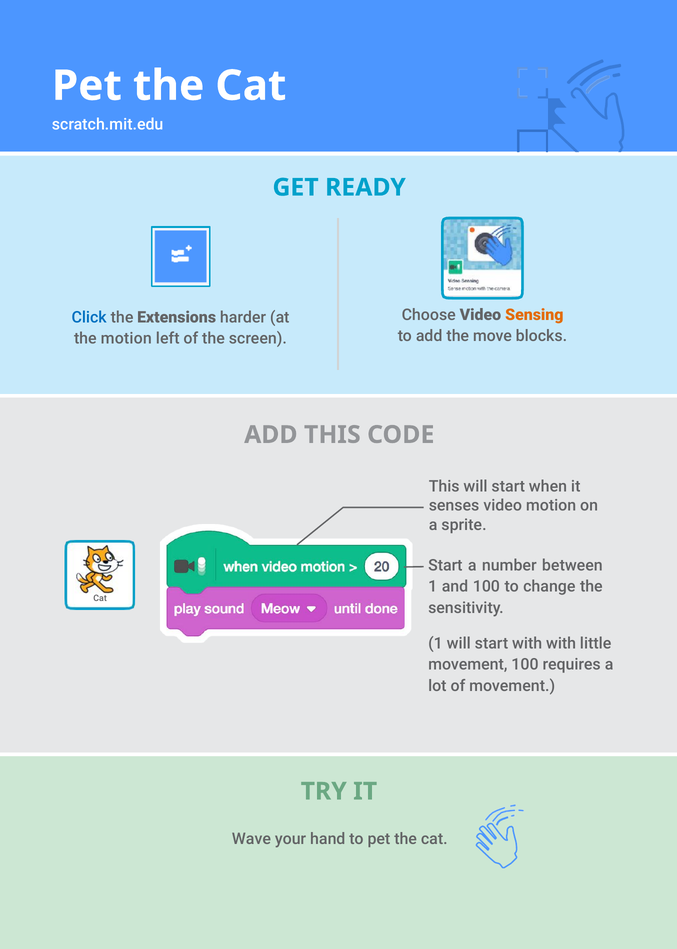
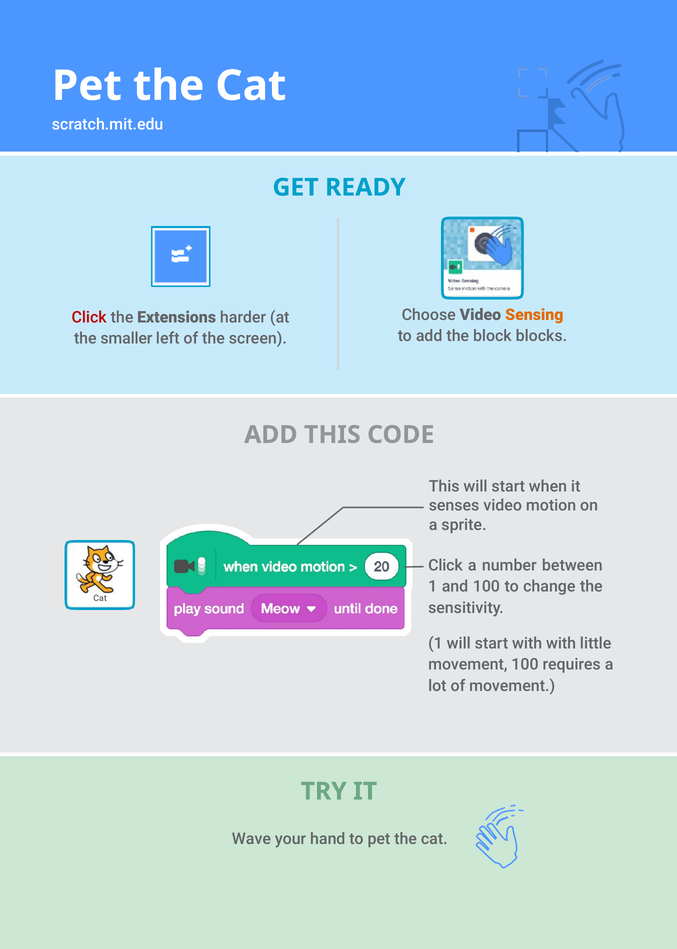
Click colour: blue -> red (89, 317)
move: move -> block (492, 336)
the motion: motion -> smaller (126, 338)
Start: Start -> Click (445, 565)
